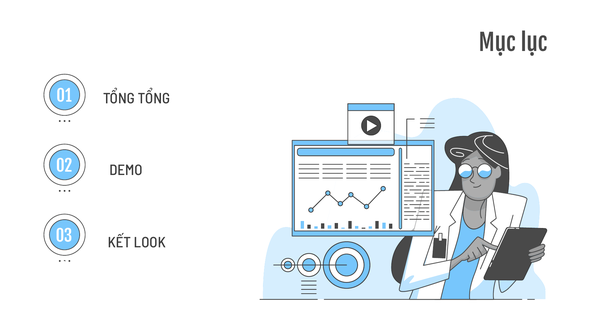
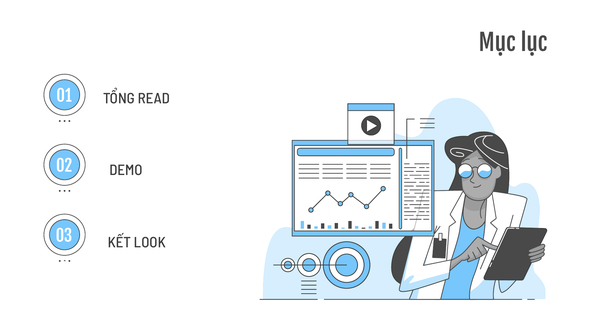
TỔNG TỔNG: TỔNG -> READ (154, 99)
